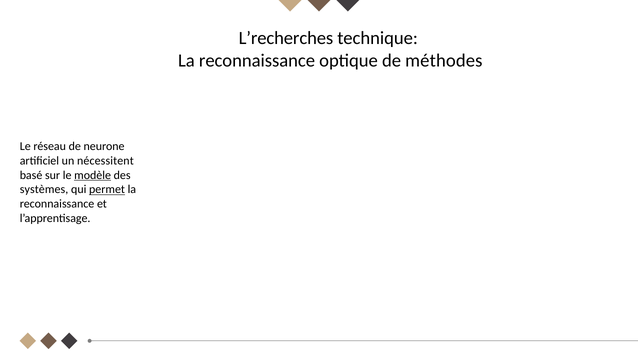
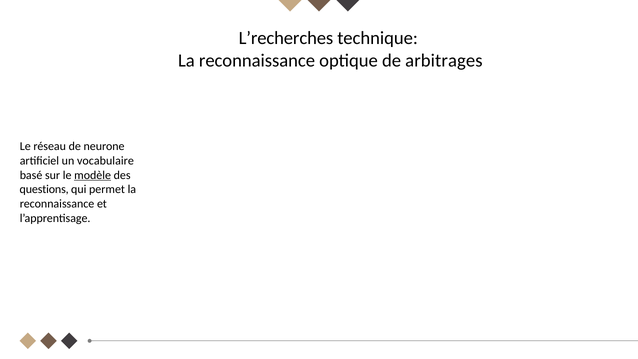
méthodes: méthodes -> arbitrages (444, 60)
nécessitent: nécessitent -> vocabulaire (105, 161)
systèmes: systèmes -> questions (44, 189)
permet underline: present -> none (107, 189)
